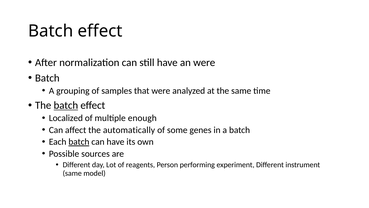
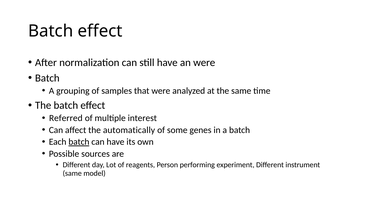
batch underline: present -> none (66, 105)
Localized: Localized -> Referred (66, 118)
enough: enough -> interest (142, 118)
